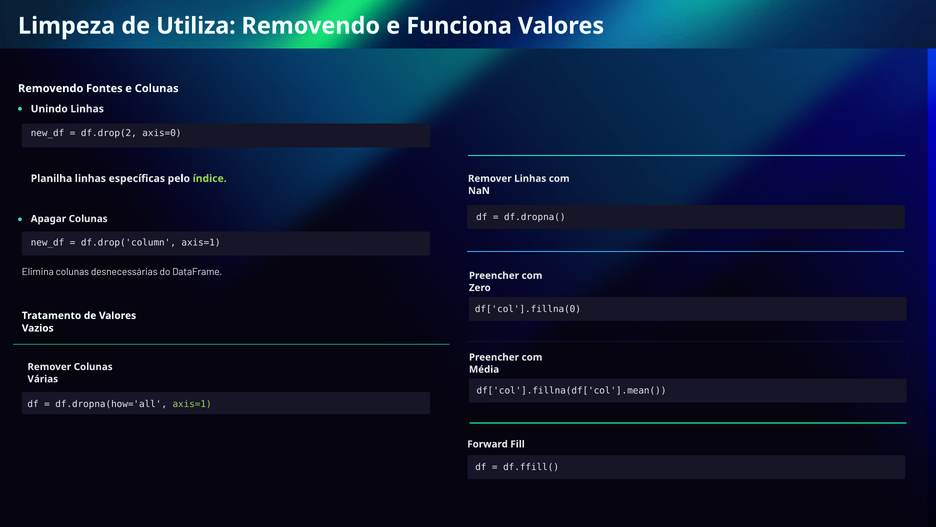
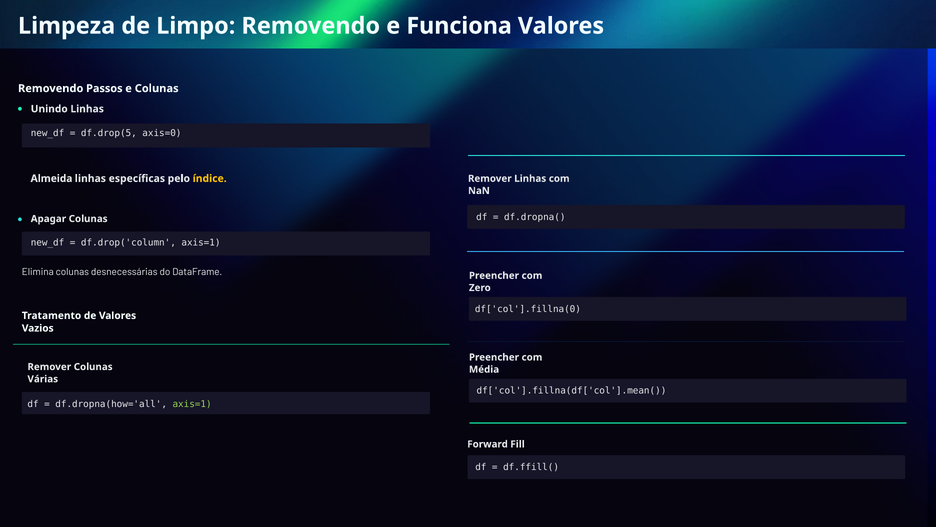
Utiliza: Utiliza -> Limpo (196, 26)
Fontes: Fontes -> Passos (104, 88)
df.drop(2: df.drop(2 -> df.drop(5 (109, 133)
Planilha: Planilha -> Almeida (52, 178)
índice colour: light green -> yellow (210, 178)
